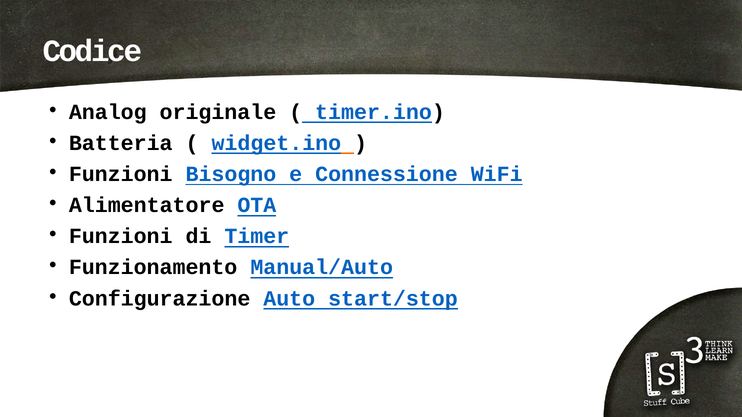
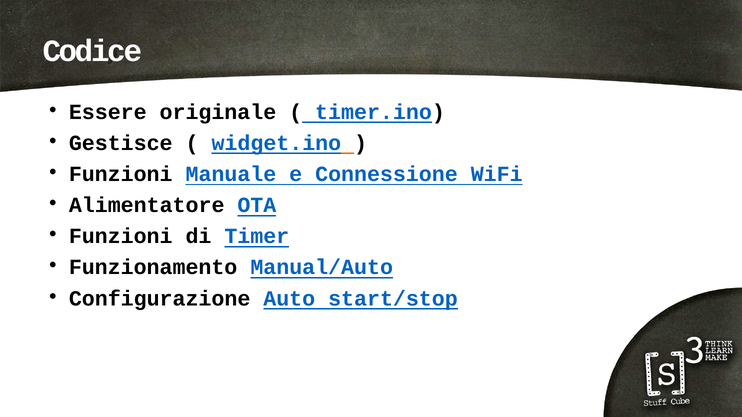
Analog: Analog -> Essere (108, 112)
Batteria: Batteria -> Gestisce (121, 143)
Bisogno: Bisogno -> Manuale (231, 174)
